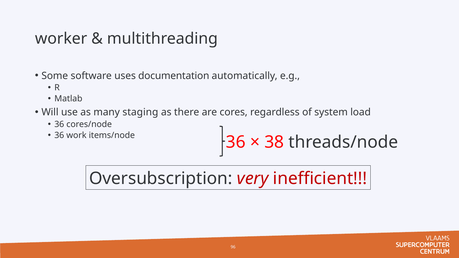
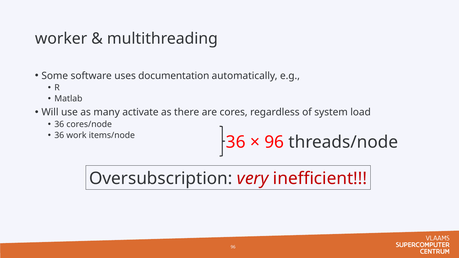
staging: staging -> activate (140, 112)
38: 38 -> 96 (274, 142)
